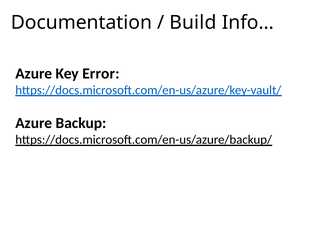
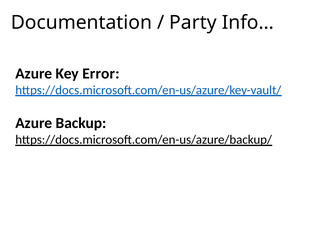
Build: Build -> Party (193, 23)
